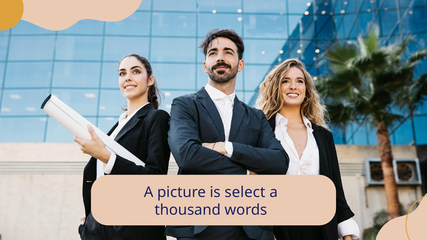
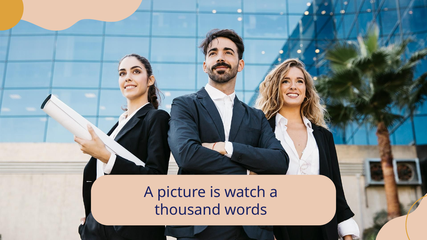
select: select -> watch (245, 192)
